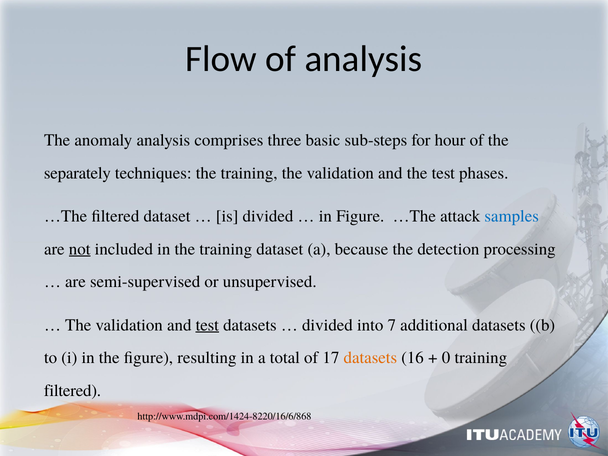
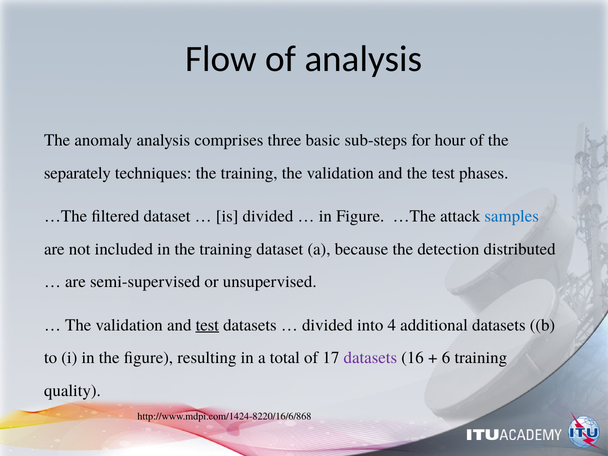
not underline: present -> none (80, 249)
processing: processing -> distributed (520, 249)
7: 7 -> 4 (392, 325)
datasets colour: orange -> purple (370, 358)
0: 0 -> 6 (446, 358)
filtered: filtered -> quality (72, 391)
